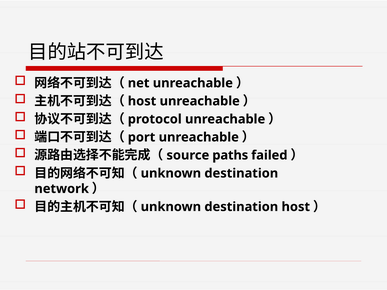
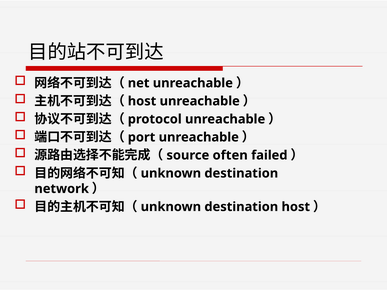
paths: paths -> often (230, 155)
